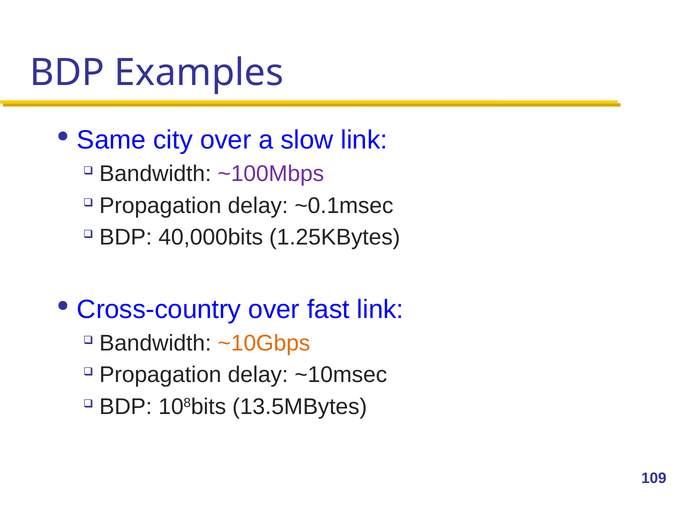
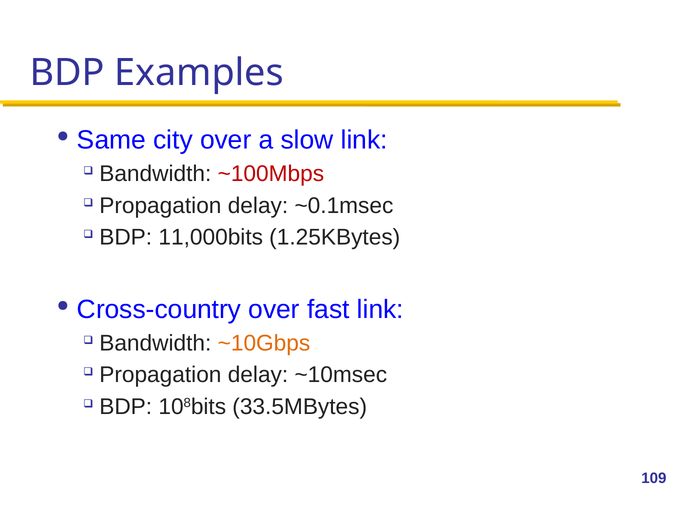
~100Mbps colour: purple -> red (271, 174)
40,000bits: 40,000bits -> 11,000bits (211, 237)
13.5MBytes: 13.5MBytes -> 33.5MBytes (300, 407)
